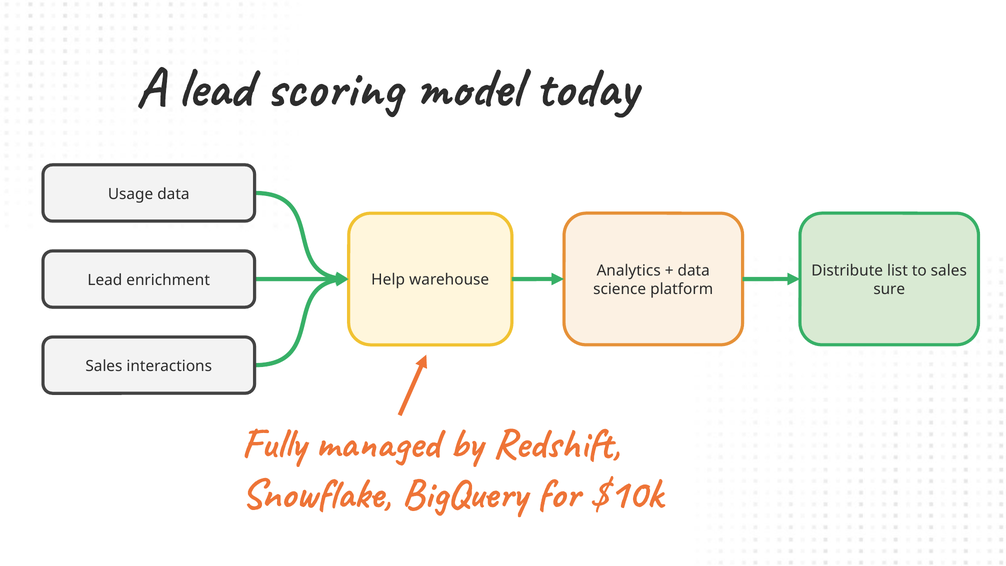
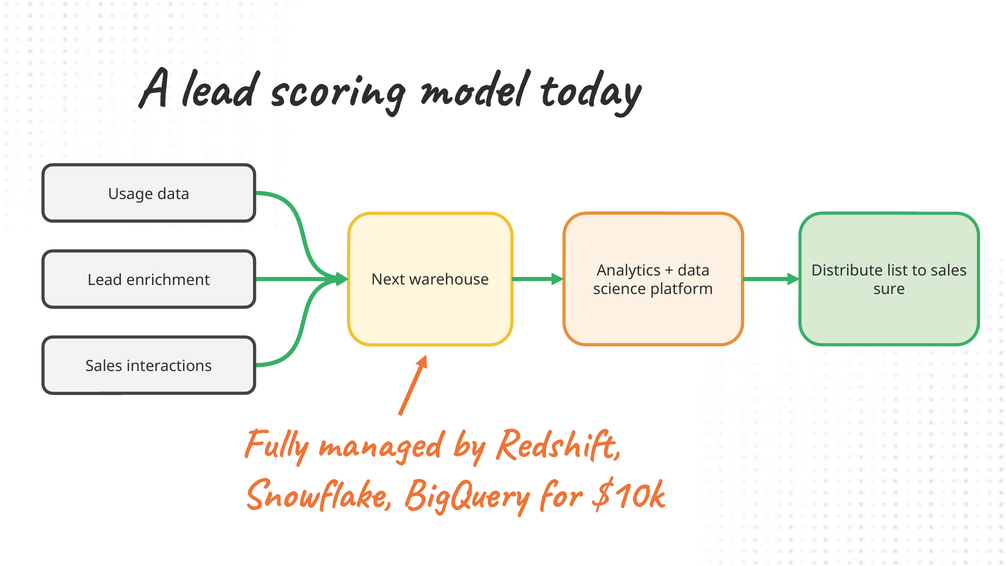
Help: Help -> Next (388, 280)
